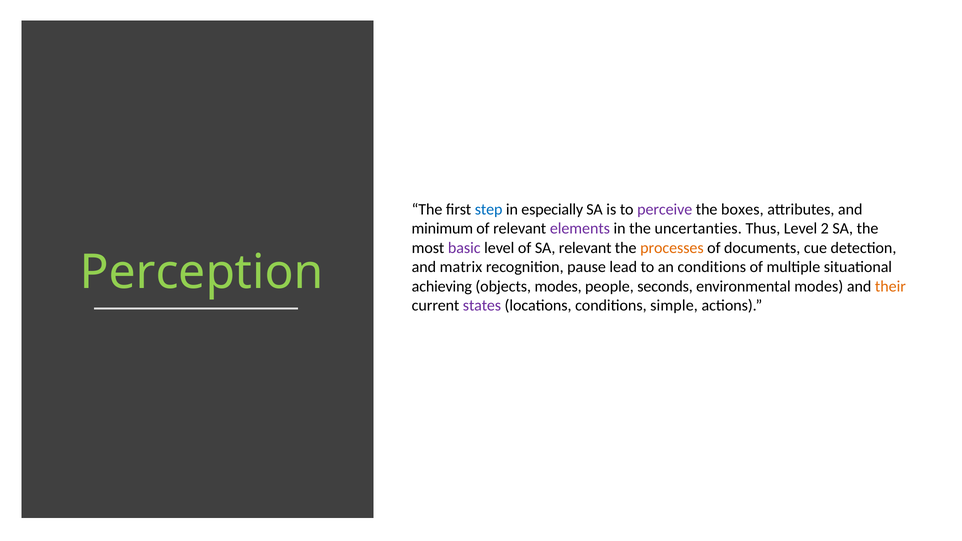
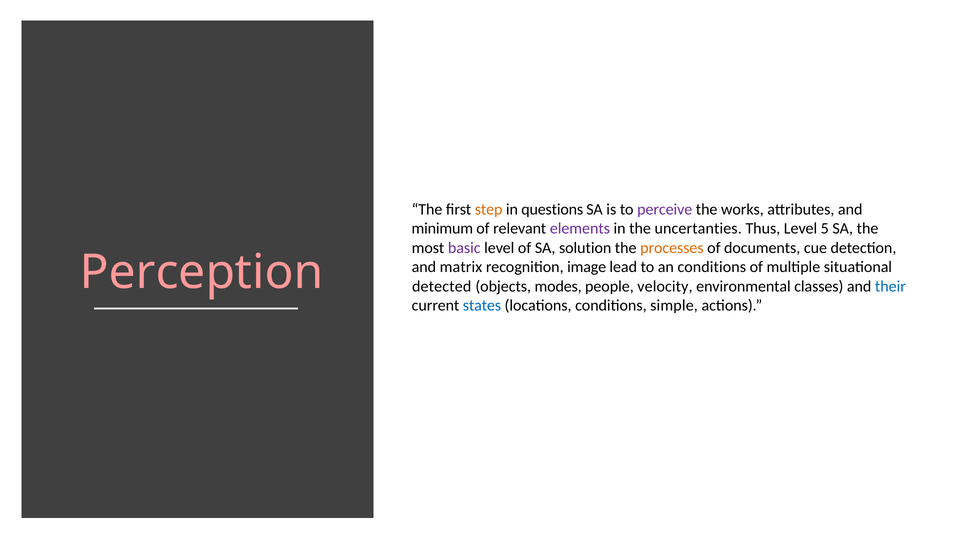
step colour: blue -> orange (489, 209)
especially: especially -> questions (552, 209)
boxes: boxes -> works (742, 209)
2: 2 -> 5 (825, 229)
SA relevant: relevant -> solution (585, 248)
Perception colour: light green -> pink (202, 272)
pause: pause -> image (587, 267)
achieving: achieving -> detected (442, 286)
seconds: seconds -> velocity (665, 286)
environmental modes: modes -> classes (819, 286)
their colour: orange -> blue (890, 286)
states colour: purple -> blue (482, 306)
